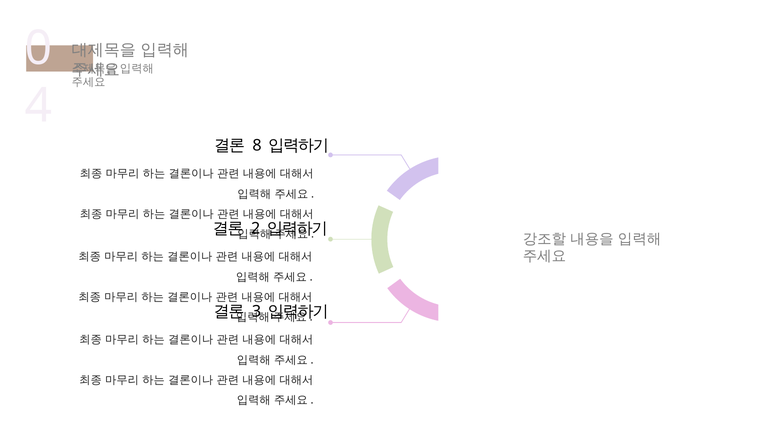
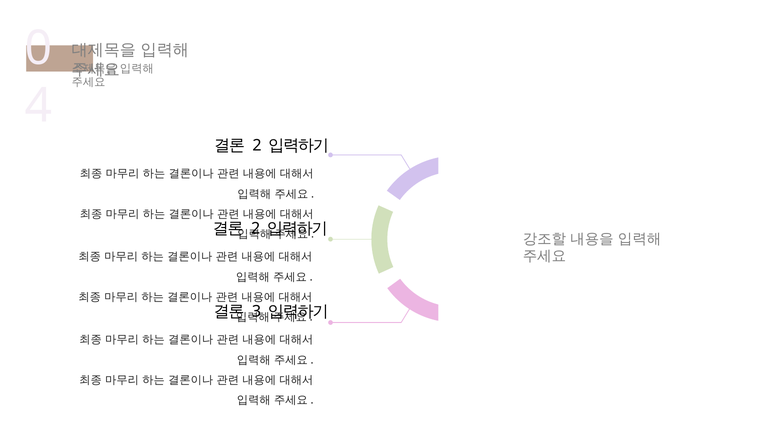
8: 8 -> 2 (257, 146)
